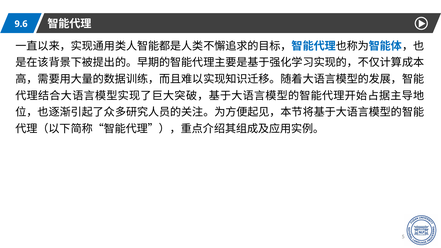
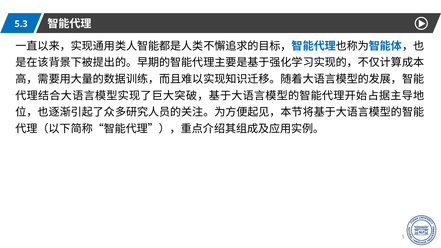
9.6: 9.6 -> 5.3 (21, 24)
